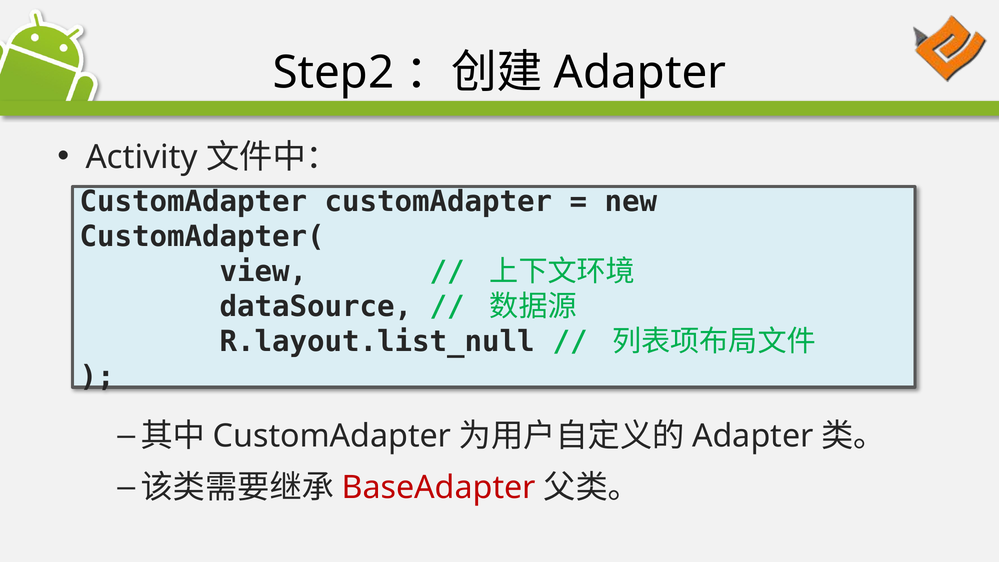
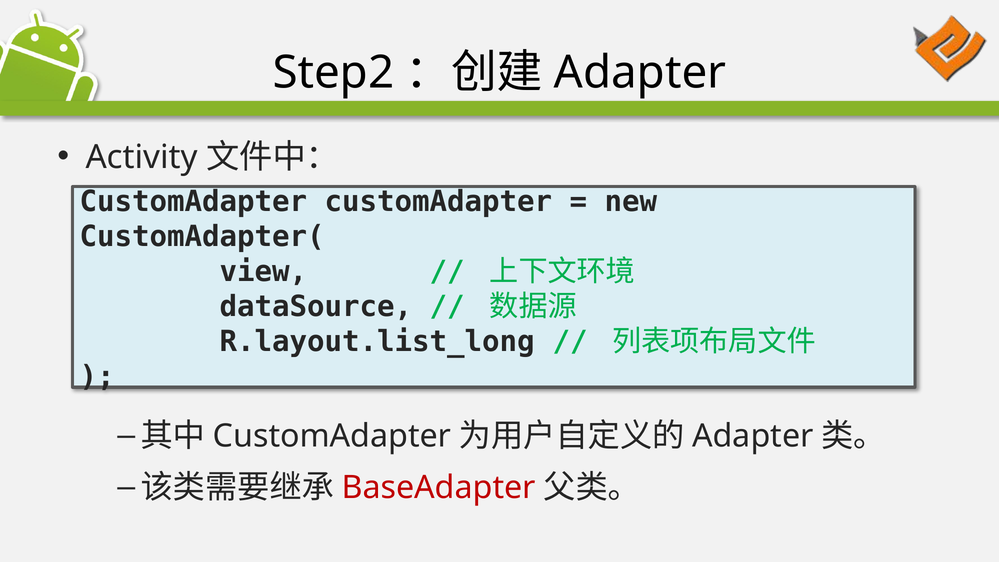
R.layout.list_null: R.layout.list_null -> R.layout.list_long (377, 341)
